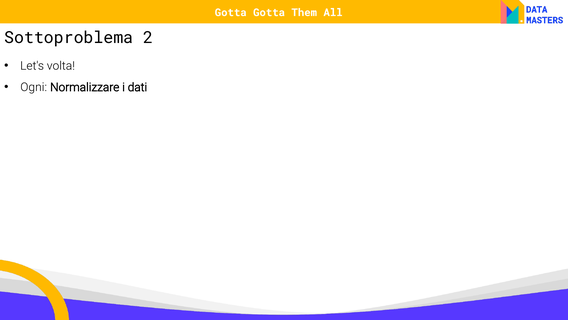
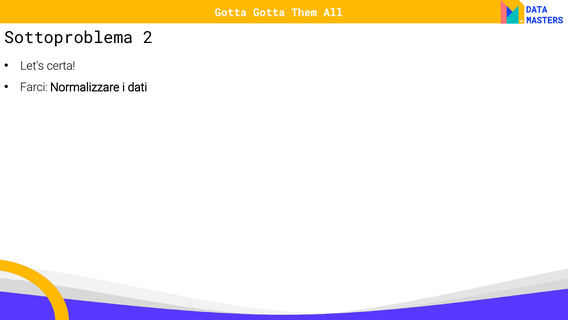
volta: volta -> certa (61, 66)
Ogni: Ogni -> Farci (34, 87)
